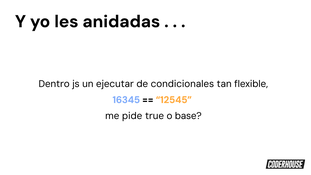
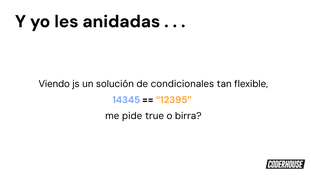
Dentro: Dentro -> Viendo (54, 84)
ejecutar: ejecutar -> solución (115, 84)
16345: 16345 -> 14345 (126, 100)
12545: 12545 -> 12395 (174, 100)
base: base -> birra (188, 116)
